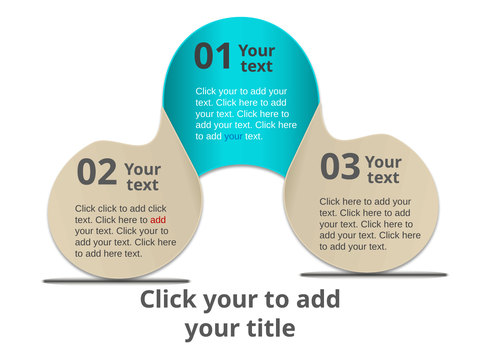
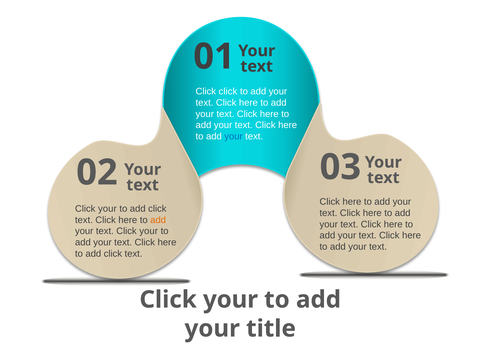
your: your -> click (228, 91)
click: click -> your (107, 209)
add colour: red -> orange (158, 220)
here: here -> click (113, 254)
